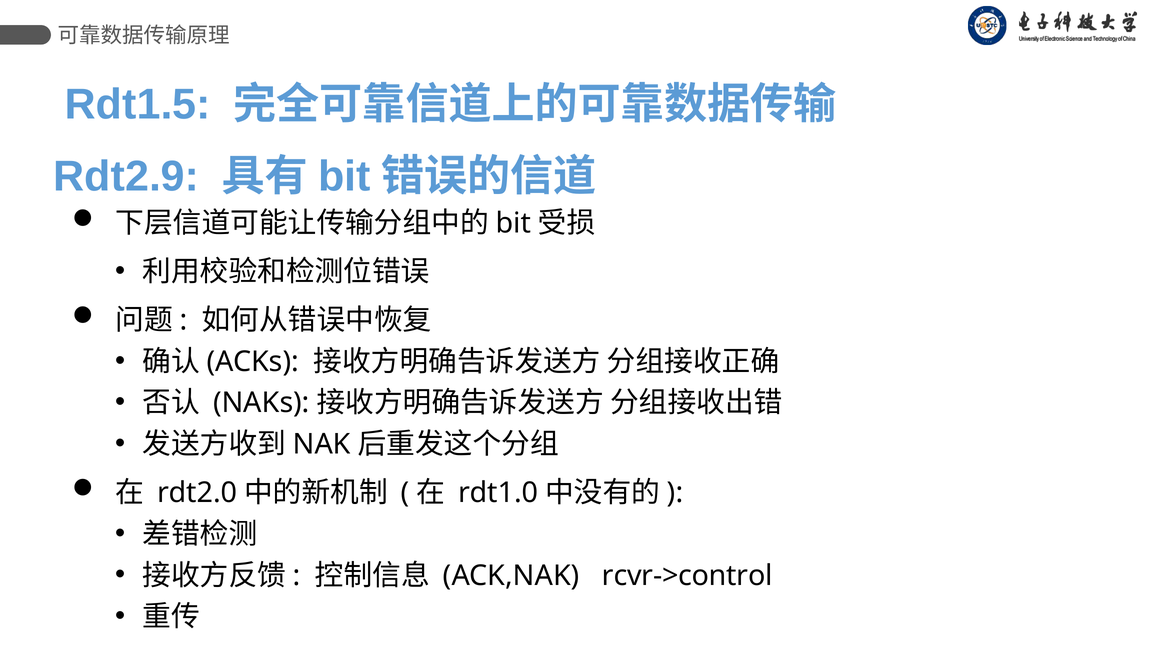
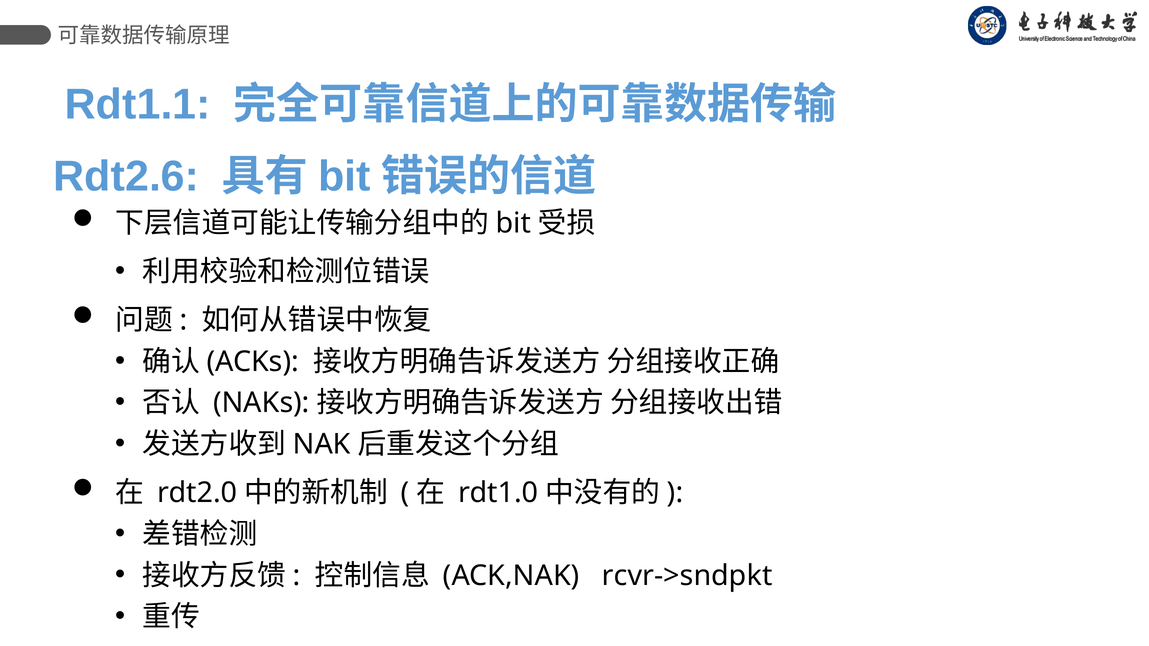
Rdt1.5: Rdt1.5 -> Rdt1.1 (138, 105)
Rdt2.9: Rdt2.9 -> Rdt2.6 (126, 177)
rcvr->control: rcvr->control -> rcvr->sndpkt (687, 576)
